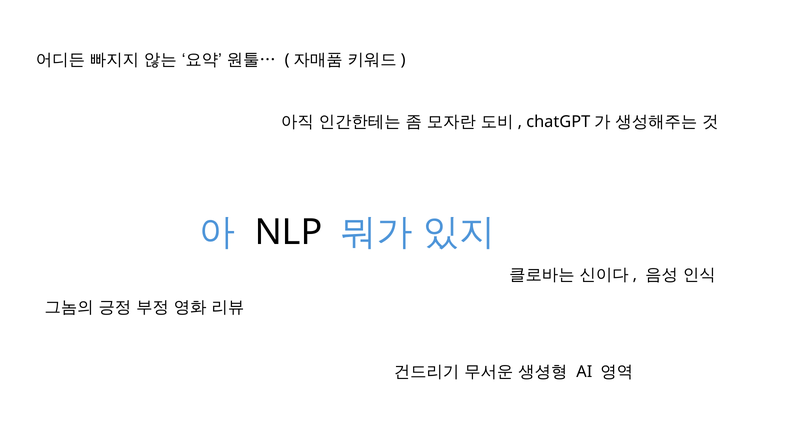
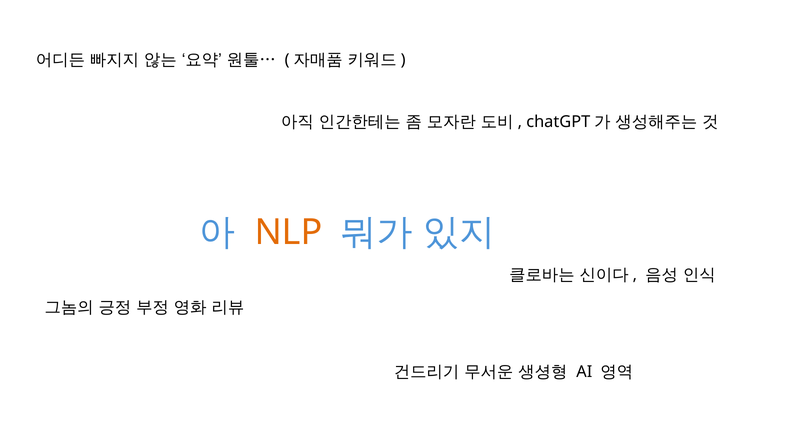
NLP colour: black -> orange (289, 232)
